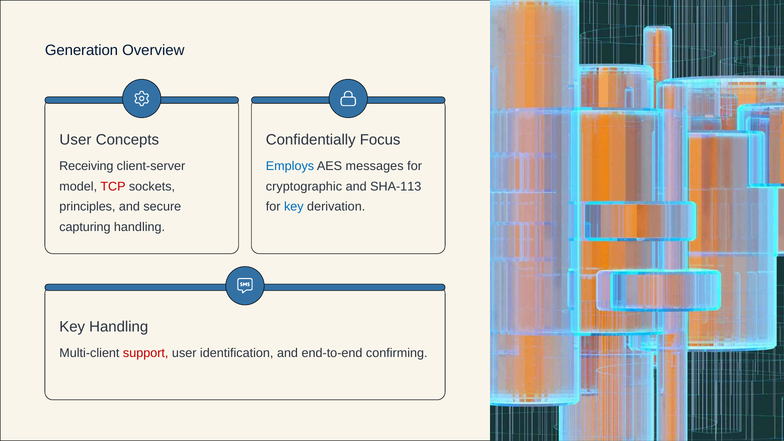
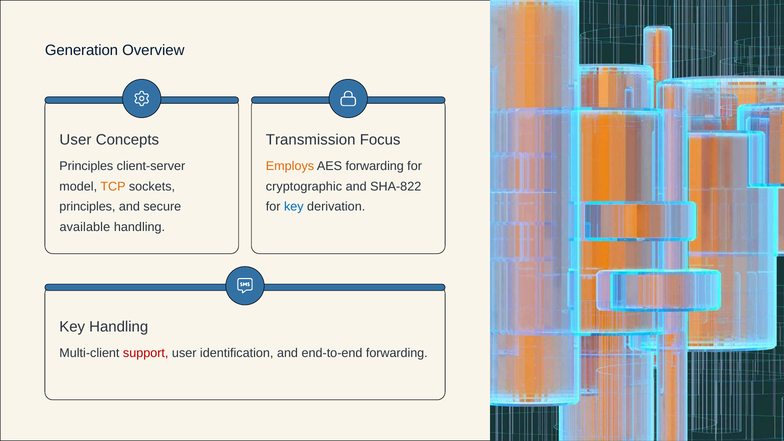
Confidentially: Confidentially -> Transmission (311, 140)
Receiving: Receiving -> Principles (86, 166)
Employs colour: blue -> orange (290, 166)
AES messages: messages -> forwarding (375, 166)
TCP colour: red -> orange (113, 186)
SHA-113: SHA-113 -> SHA-822 (396, 186)
capturing: capturing -> available (85, 227)
end-to-end confirming: confirming -> forwarding (397, 353)
